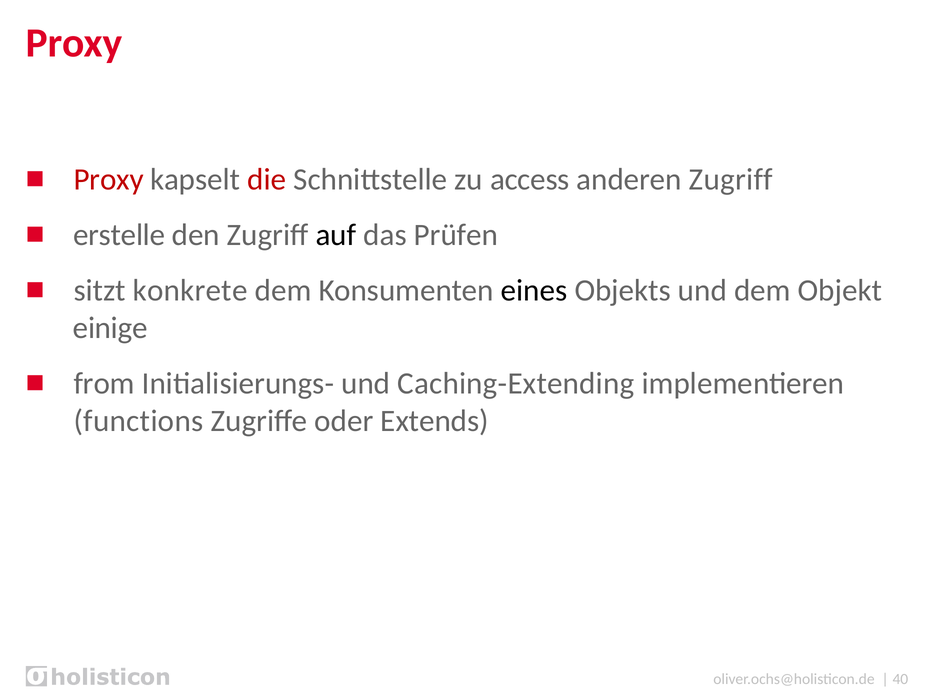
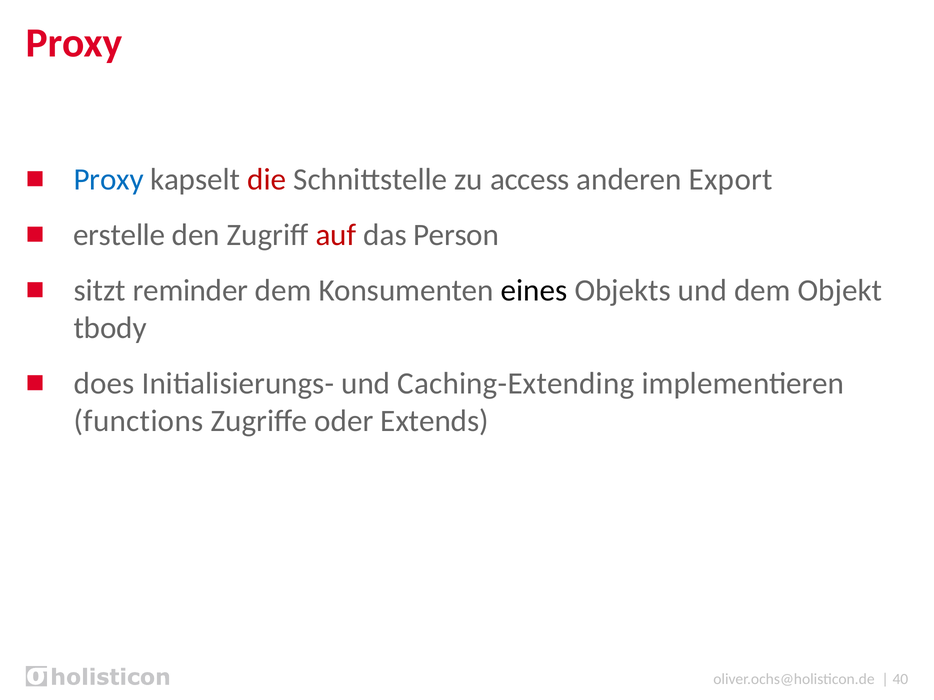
Proxy colour: red -> blue (109, 180)
anderen Zugriff: Zugriff -> Export (731, 180)
auf colour: black -> red (336, 235)
Prüfen: Prüfen -> Person (456, 235)
konkrete: konkrete -> reminder (190, 291)
einige: einige -> tbody (110, 328)
from: from -> does (104, 384)
